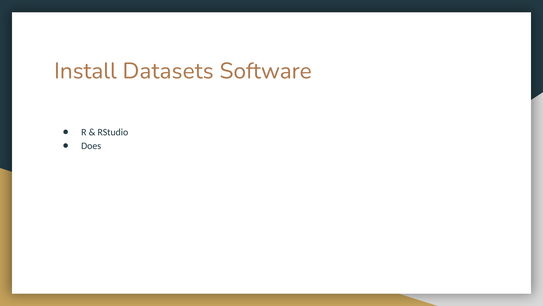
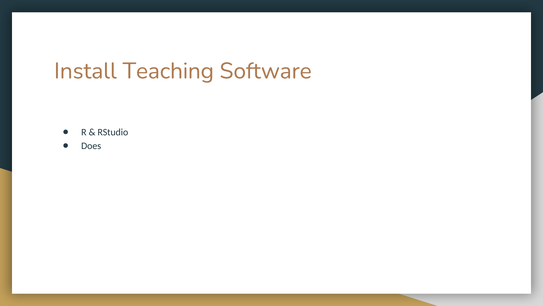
Datasets: Datasets -> Teaching (168, 71)
